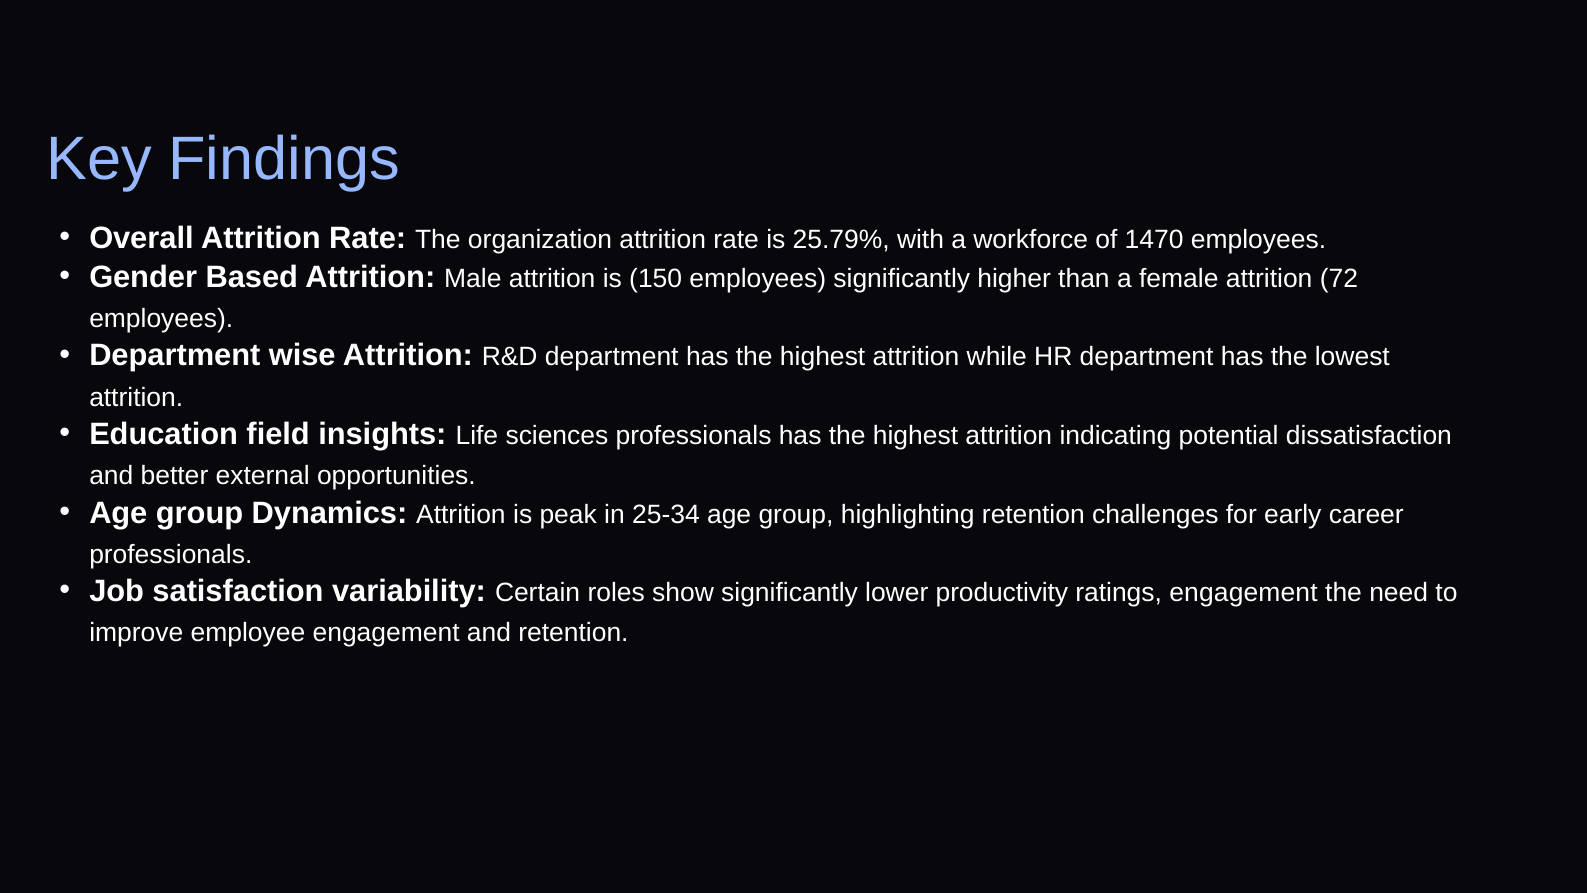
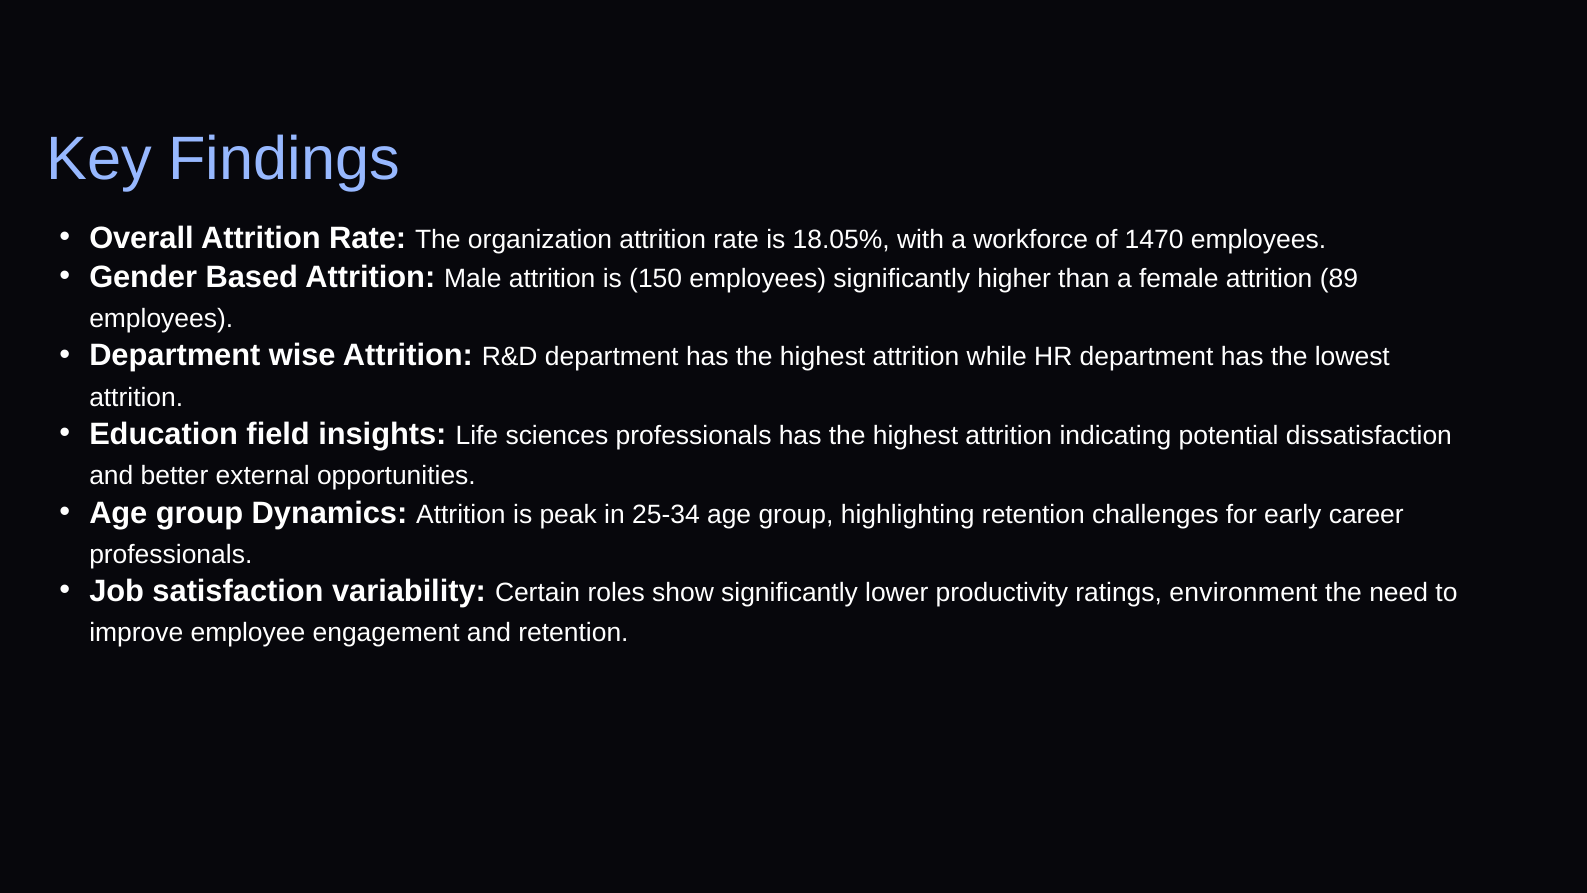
25.79%: 25.79% -> 18.05% (841, 239)
72: 72 -> 89 (1339, 278)
ratings engagement: engagement -> environment (1243, 593)
